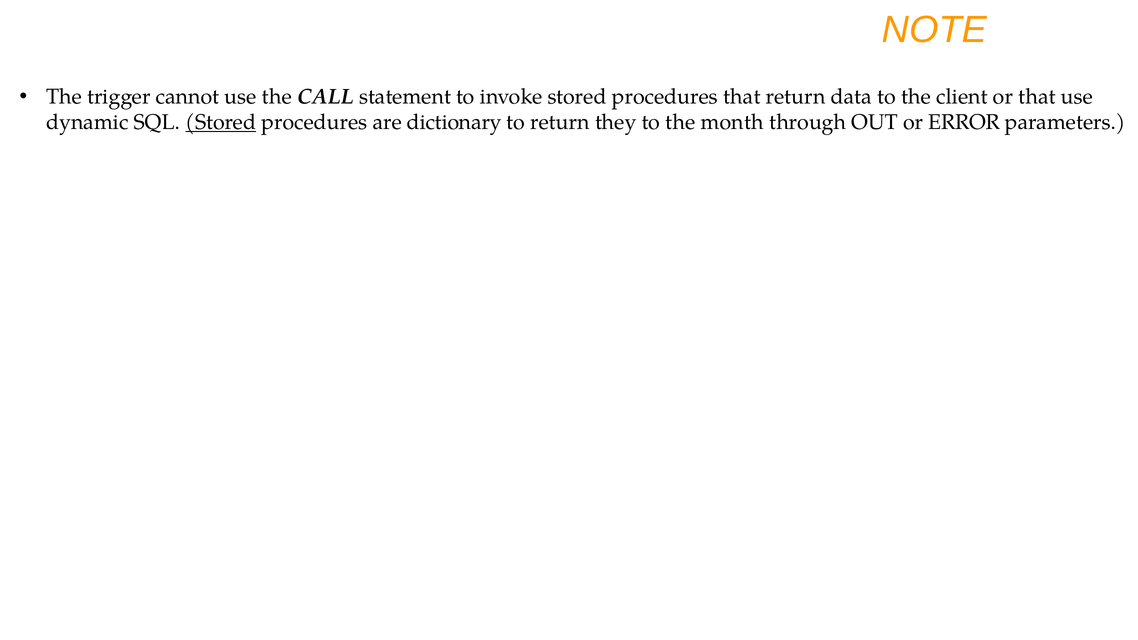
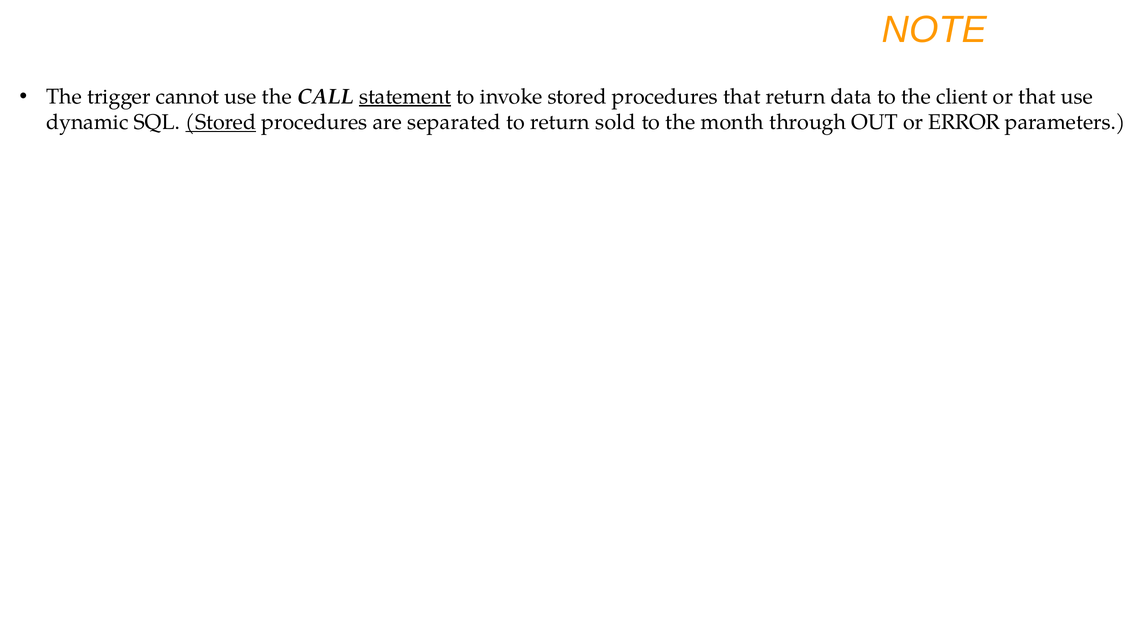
statement underline: none -> present (405, 97)
dictionary: dictionary -> separated (454, 122)
they: they -> sold (616, 122)
